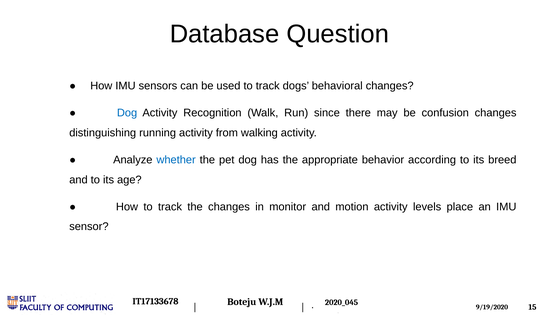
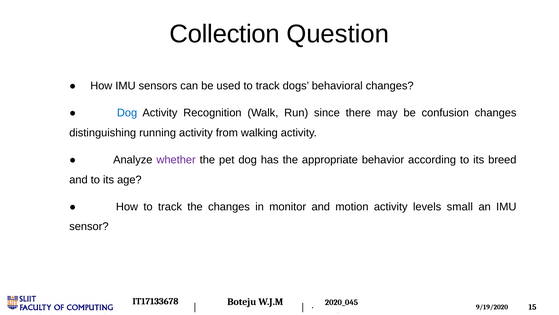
Database: Database -> Collection (225, 34)
whether colour: blue -> purple (176, 160)
place: place -> small (460, 206)
